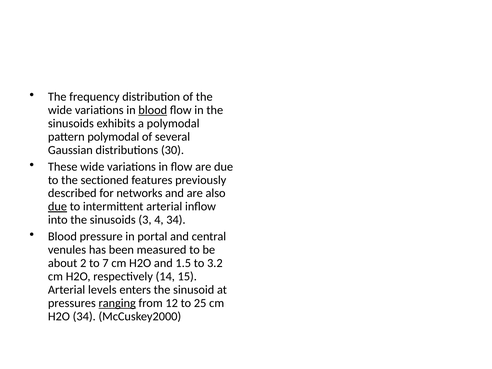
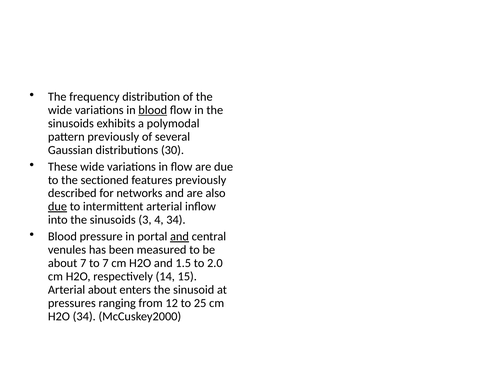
pattern polymodal: polymodal -> previously (113, 137)
and underline: none -> present (179, 237)
about 2: 2 -> 7 (83, 263)
3.2: 3.2 -> 2.0 (215, 263)
Arterial levels: levels -> about (102, 290)
ranging underline: present -> none (117, 303)
